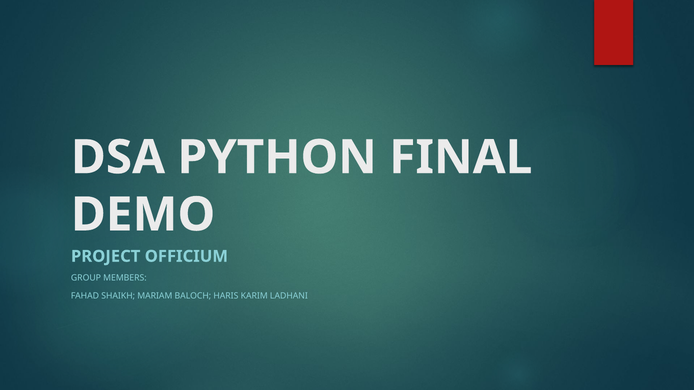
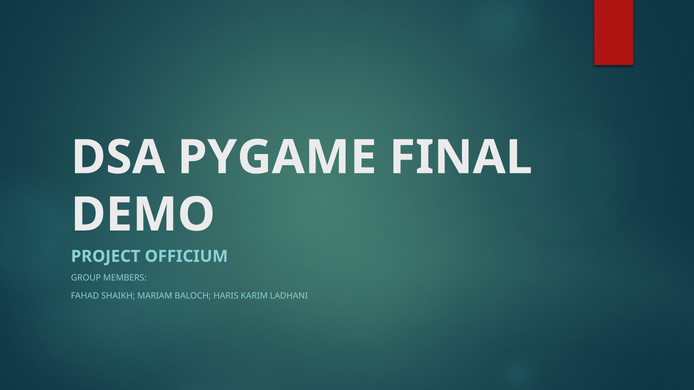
PYTHON: PYTHON -> PYGAME (277, 158)
